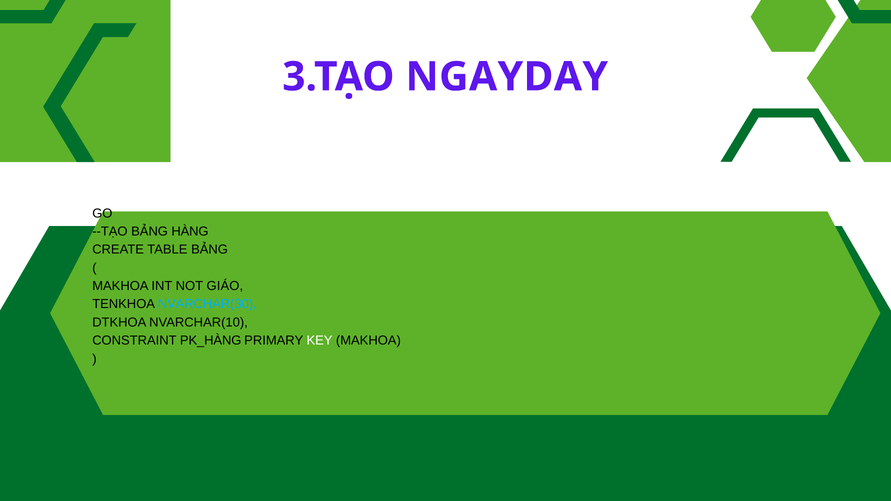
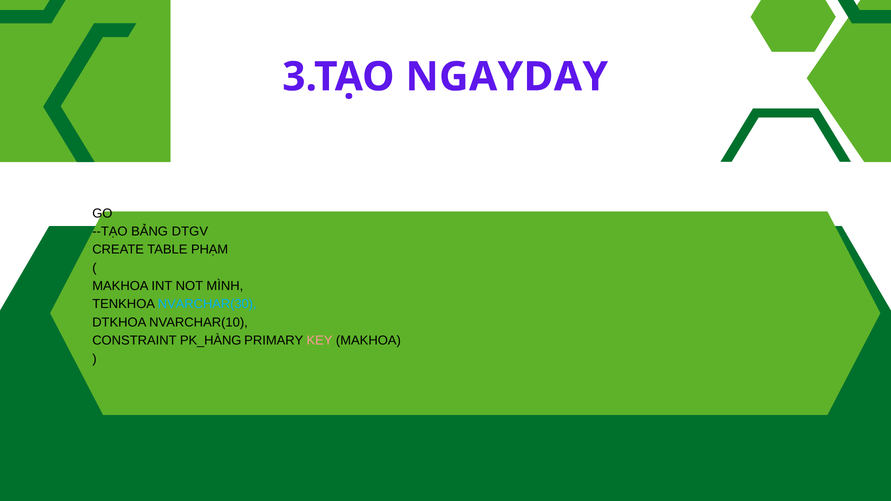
HÀNG: HÀNG -> DTGV (190, 232)
TABLE BẢNG: BẢNG -> PHẠM (210, 250)
GIÁO: GIÁO -> MÌNH (225, 286)
KEY colour: white -> pink (320, 341)
